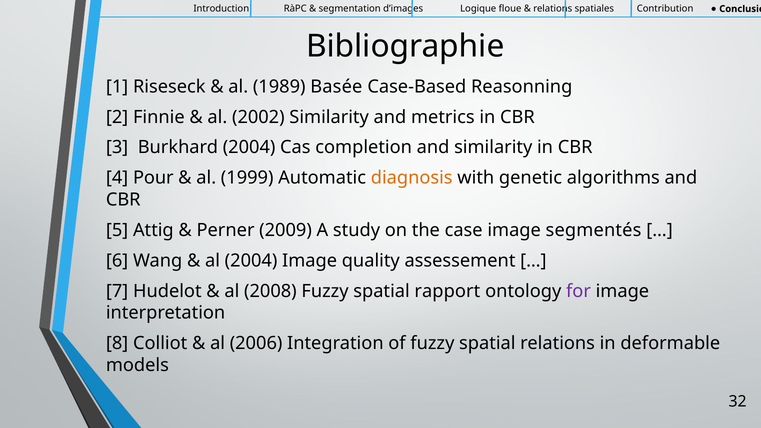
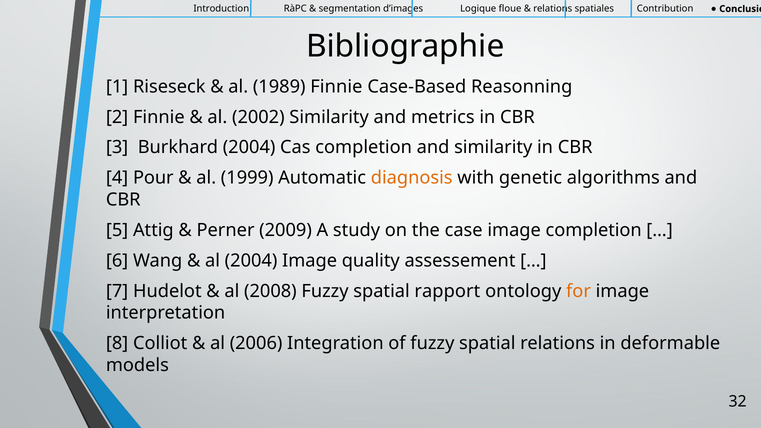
1989 Basée: Basée -> Finnie (336, 87)
image segmentés: segmentés -> completion (594, 230)
for colour: purple -> orange (579, 291)
